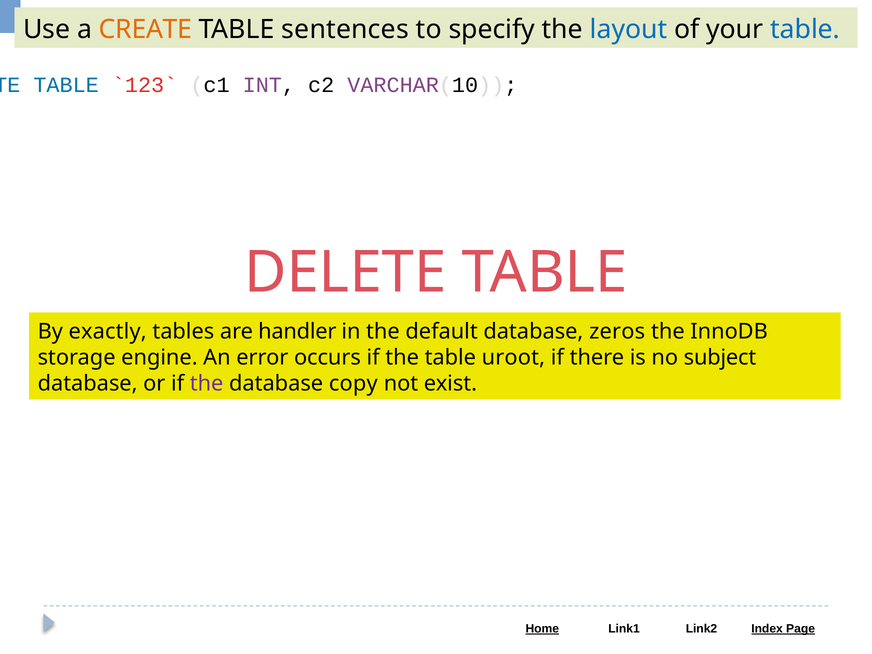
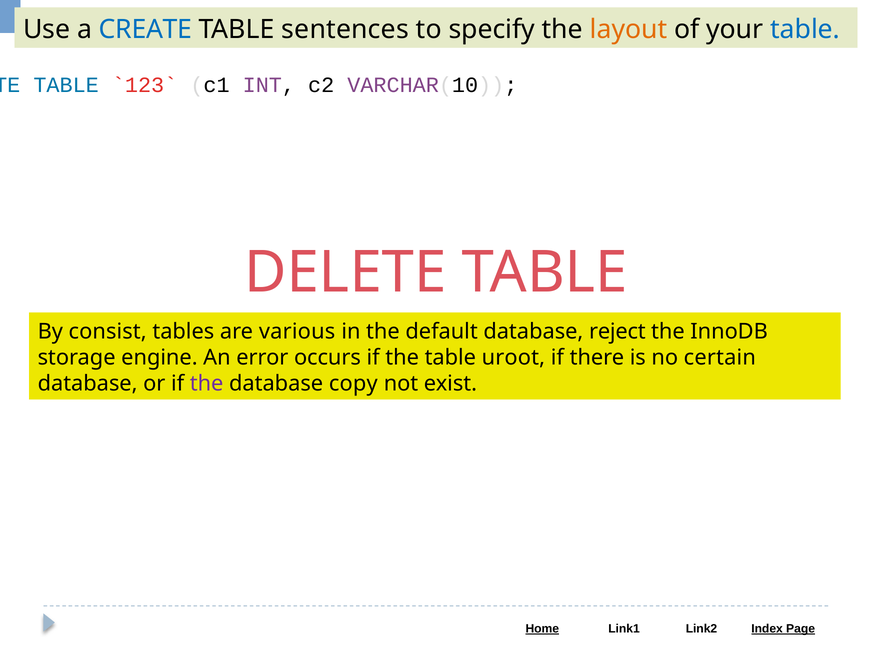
CREATE colour: orange -> blue (145, 29)
layout colour: blue -> orange (629, 29)
exactly: exactly -> consist (108, 331)
handler: handler -> various (297, 331)
zeros: zeros -> reject (617, 331)
subject: subject -> certain (720, 358)
